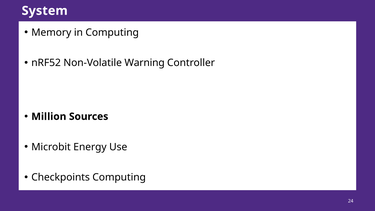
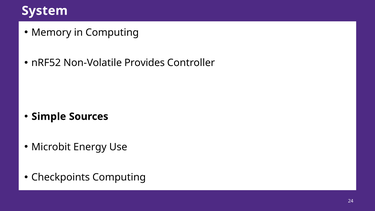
Warning: Warning -> Provides (145, 63)
Million: Million -> Simple (49, 117)
